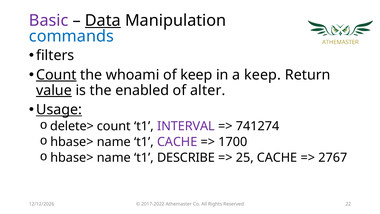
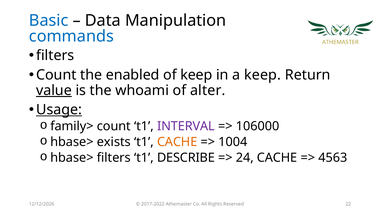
Basic colour: purple -> blue (49, 20)
Data underline: present -> none (103, 20)
Count underline: present -> none (56, 75)
whoami: whoami -> enabled (133, 75)
enabled: enabled -> whoami (142, 90)
delete>: delete> -> family> (72, 126)
741274: 741274 -> 106000 (258, 126)
name: name -> exists (114, 142)
CACHE colour: purple -> orange (177, 142)
1700: 1700 -> 1004 (233, 142)
name: name -> filters (114, 157)
25: 25 -> 24 (245, 157)
2767: 2767 -> 4563 (333, 157)
